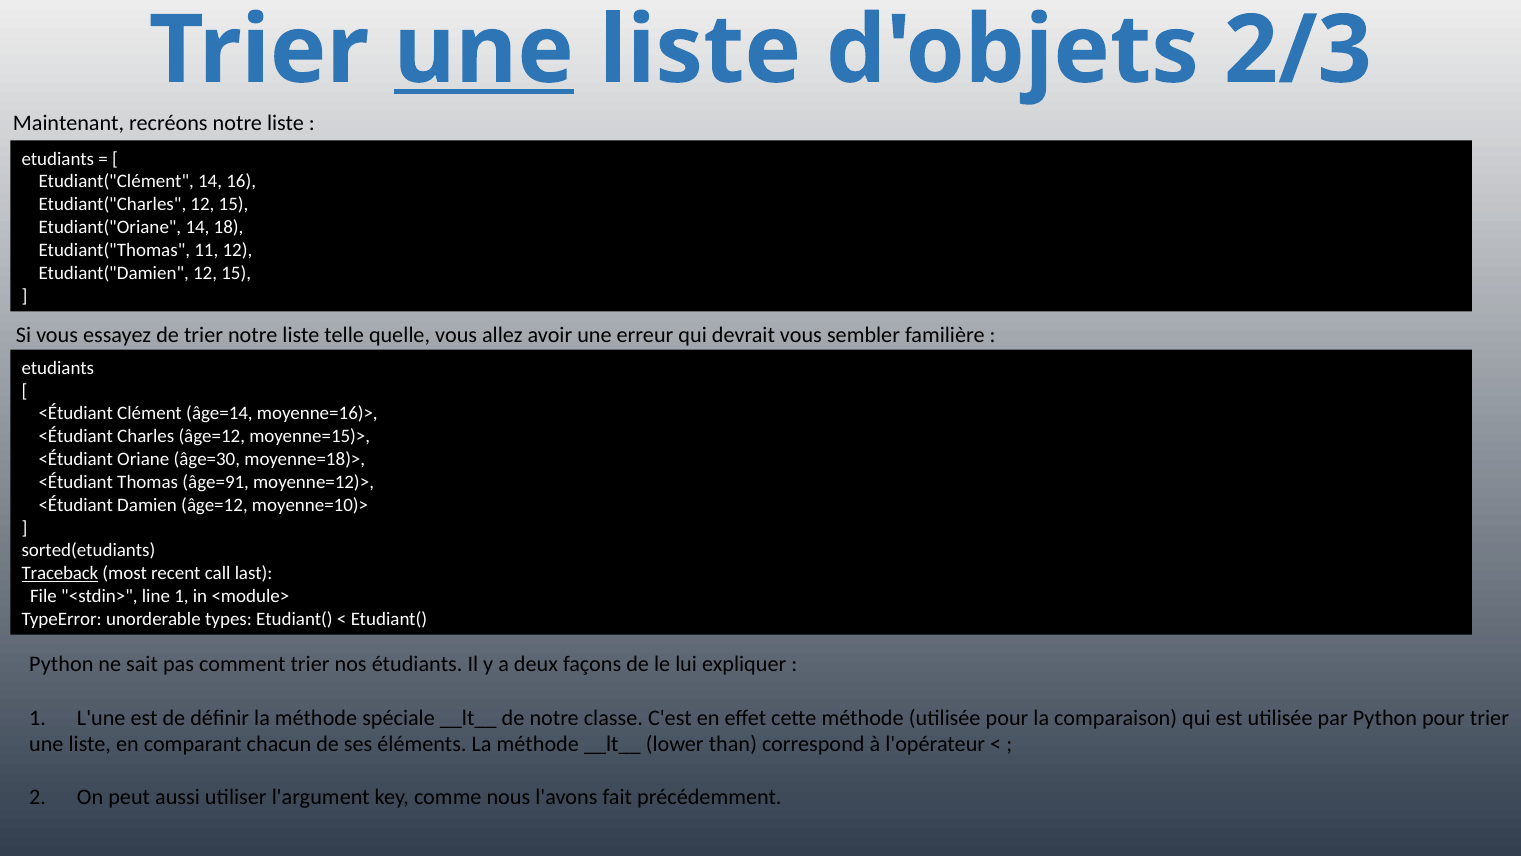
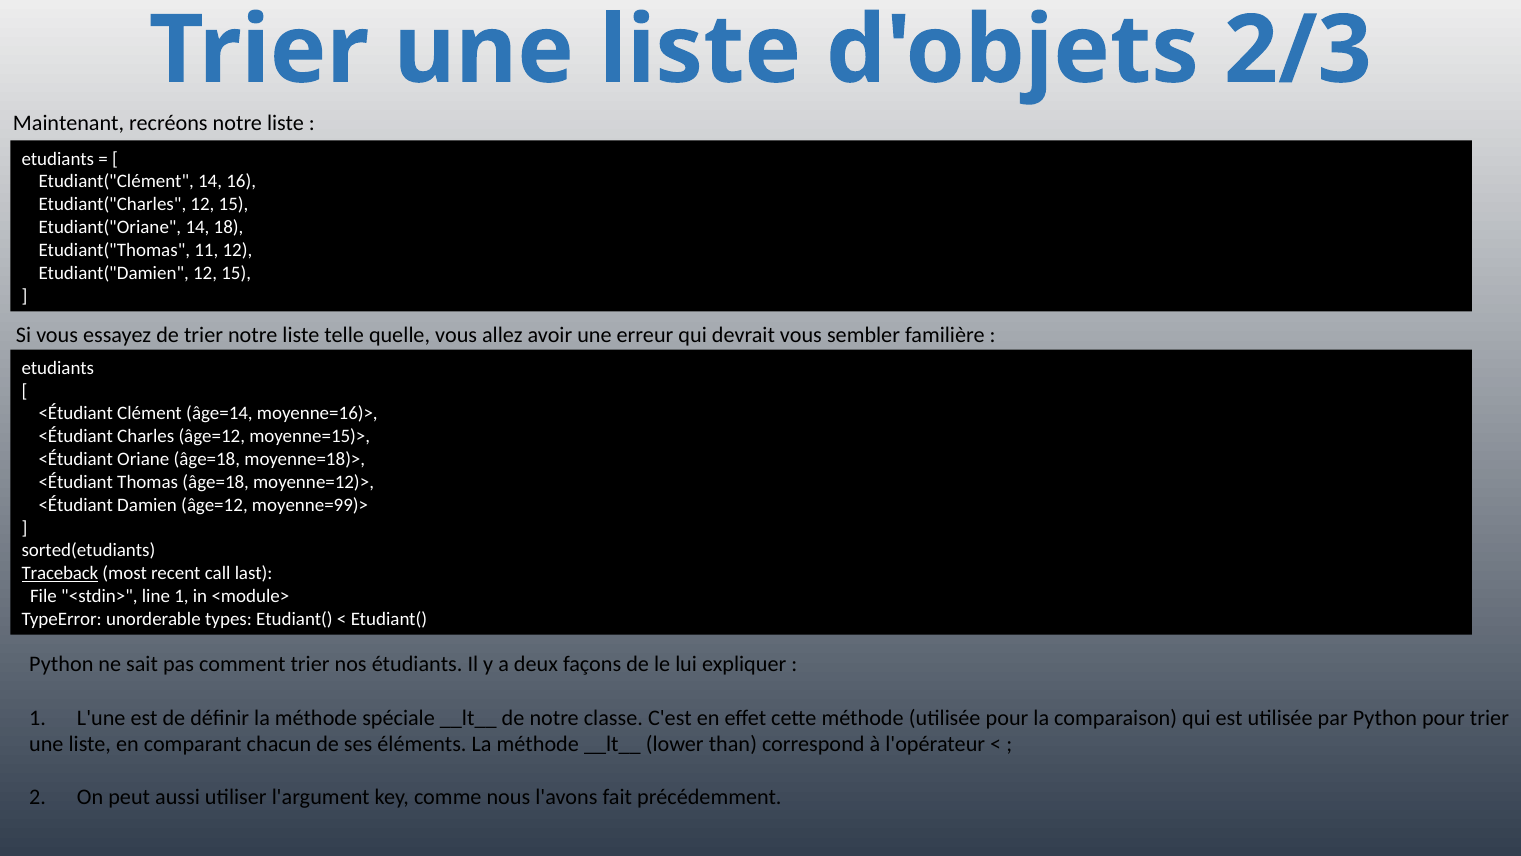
une underline: present -> none (484, 50)
Oriane âge=30: âge=30 -> âge=18 (207, 459)
Thomas âge=91: âge=91 -> âge=18 (216, 482)
moyenne=10)>: moyenne=10)> -> moyenne=99)> (310, 505)
